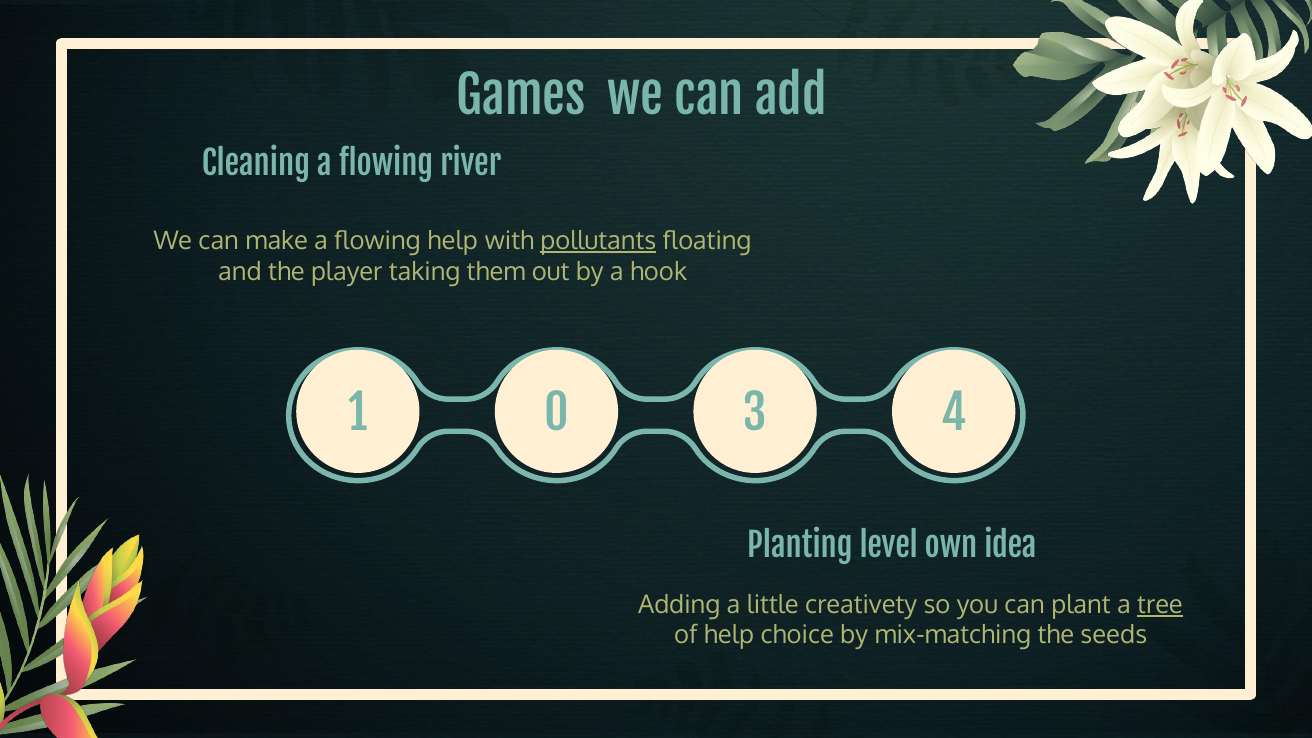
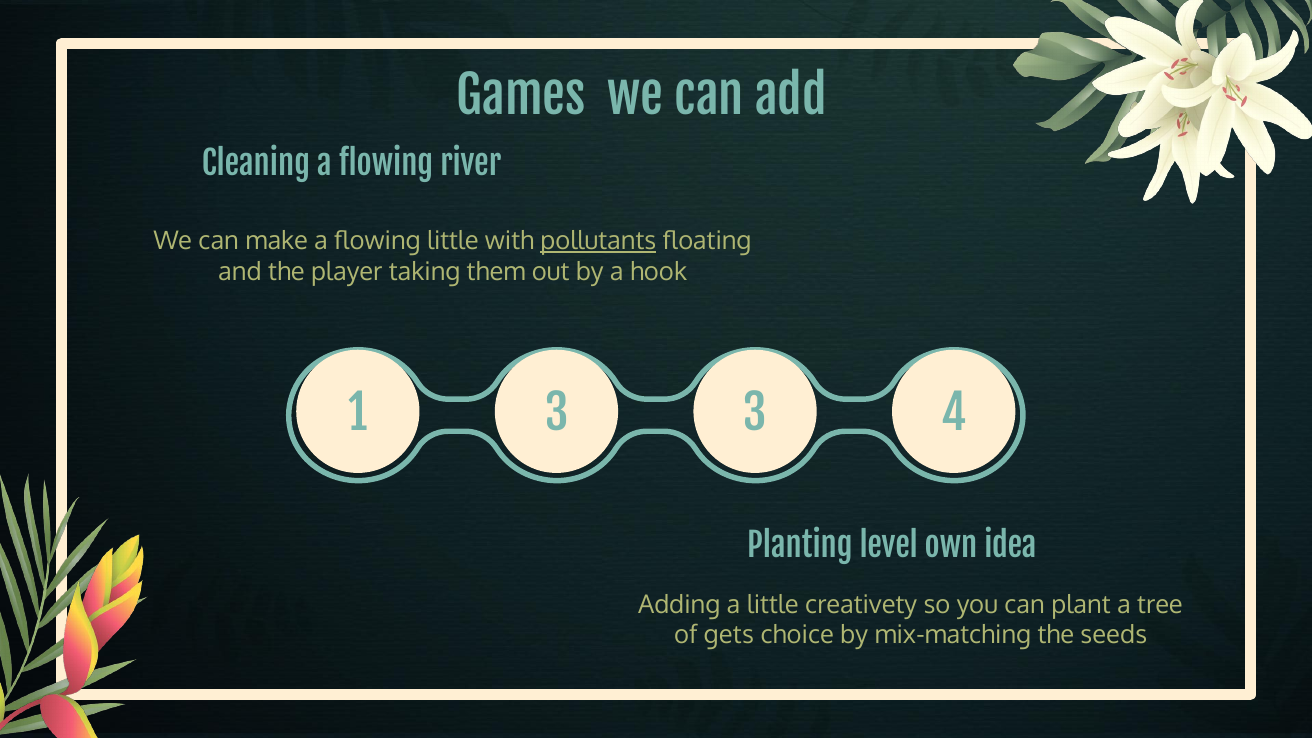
flowing help: help -> little (453, 241)
1 0: 0 -> 3 (557, 415)
tree underline: present -> none (1160, 605)
of help: help -> gets (729, 635)
